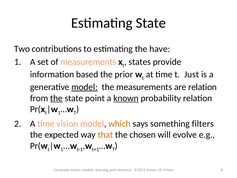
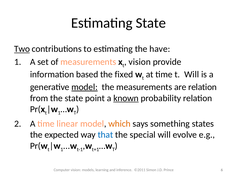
Two underline: none -> present (22, 49)
states: states -> vision (140, 62)
prior: prior -> fixed (124, 74)
t Just: Just -> Will (192, 74)
the underline: present -> none (56, 98)
time vision: vision -> linear (67, 123)
filters: filters -> states (203, 123)
that colour: orange -> blue (105, 135)
chosen: chosen -> special (143, 135)
